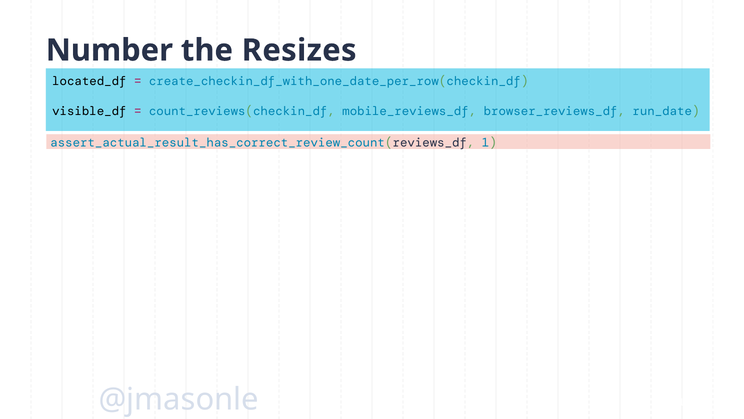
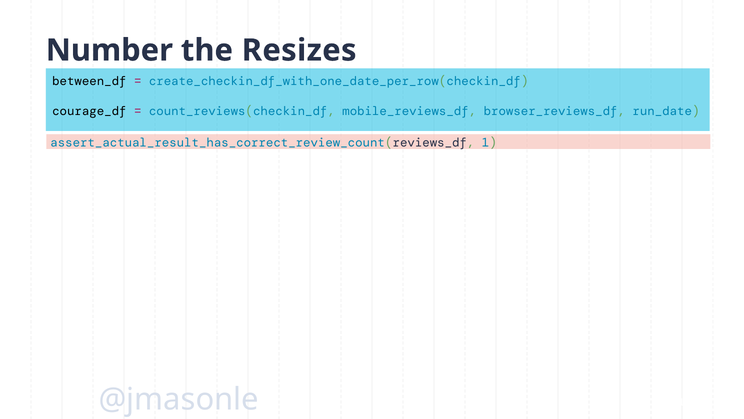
located_df: located_df -> between_df (89, 81)
visible_df: visible_df -> courage_df (89, 111)
